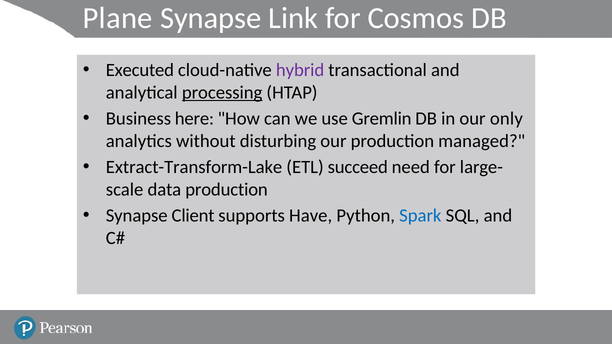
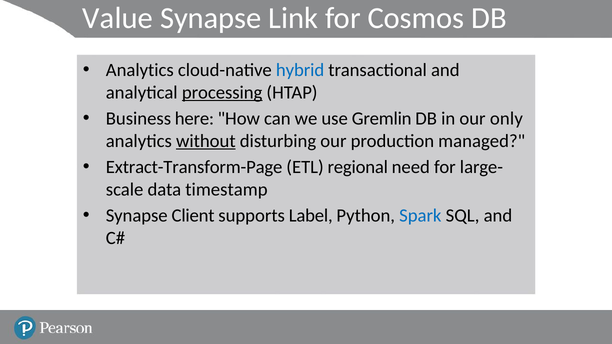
Plane: Plane -> Value (118, 18)
Executed: Executed -> Analytics (140, 70)
hybrid colour: purple -> blue (300, 70)
without underline: none -> present (206, 141)
Extract-Transform-Lake: Extract-Transform-Lake -> Extract-Transform-Page (194, 167)
succeed: succeed -> regional (358, 167)
data production: production -> timestamp (226, 190)
Have: Have -> Label (311, 216)
